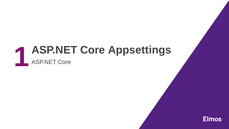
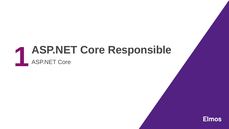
Appsettings: Appsettings -> Responsible (140, 50)
